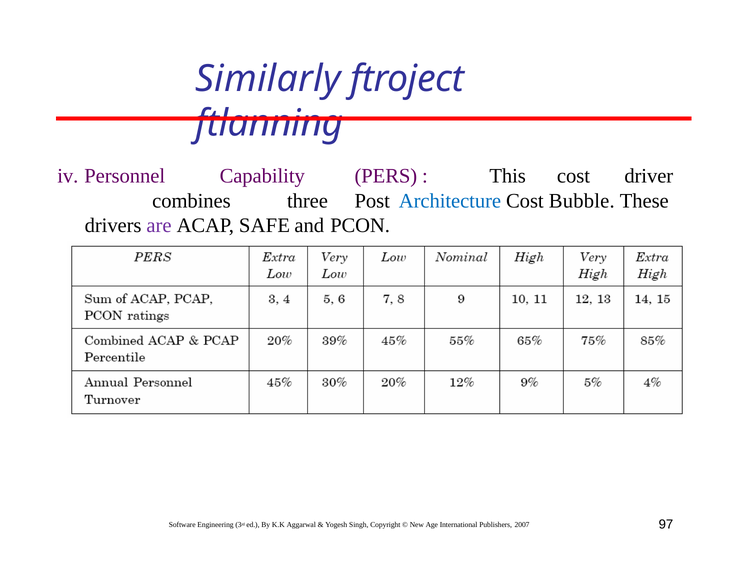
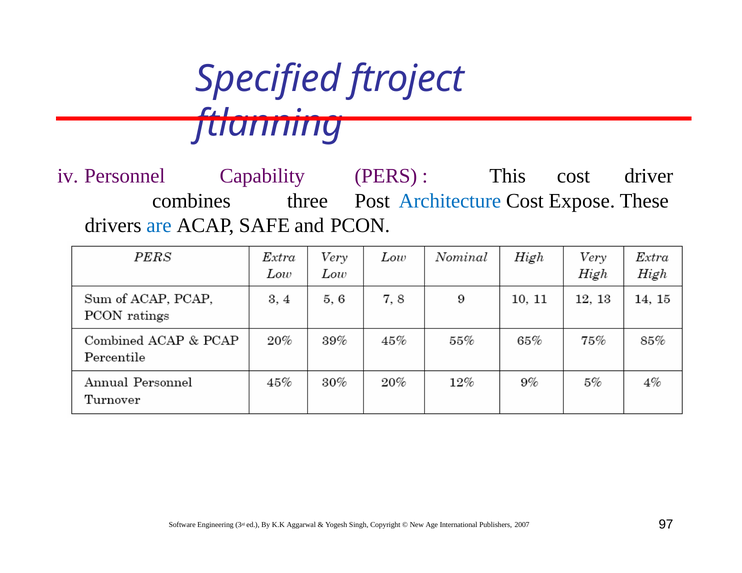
Similarly: Similarly -> Specified (268, 79)
Bubble: Bubble -> Expose (582, 201)
are colour: purple -> blue (159, 226)
